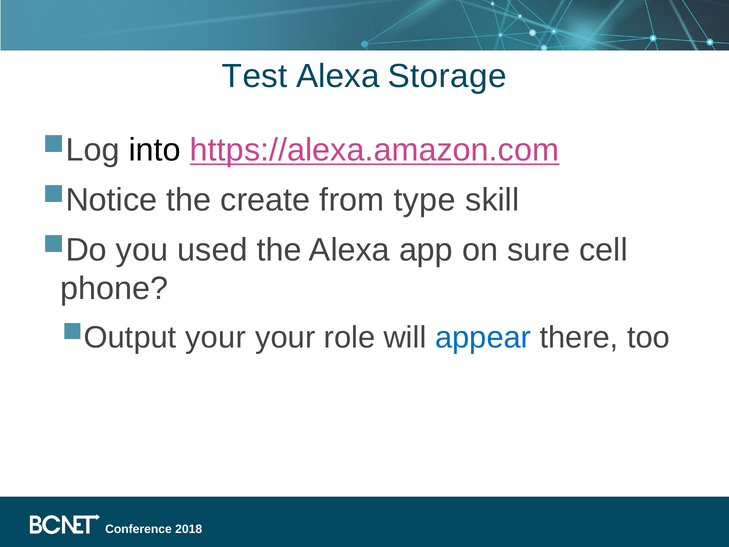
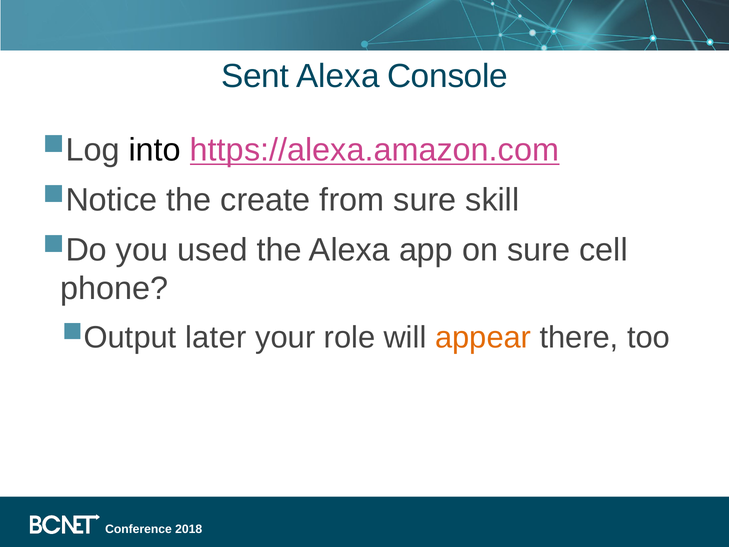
Test: Test -> Sent (255, 76)
Storage: Storage -> Console (448, 76)
from type: type -> sure (425, 200)
your: your -> later (216, 337)
appear colour: blue -> orange (483, 337)
